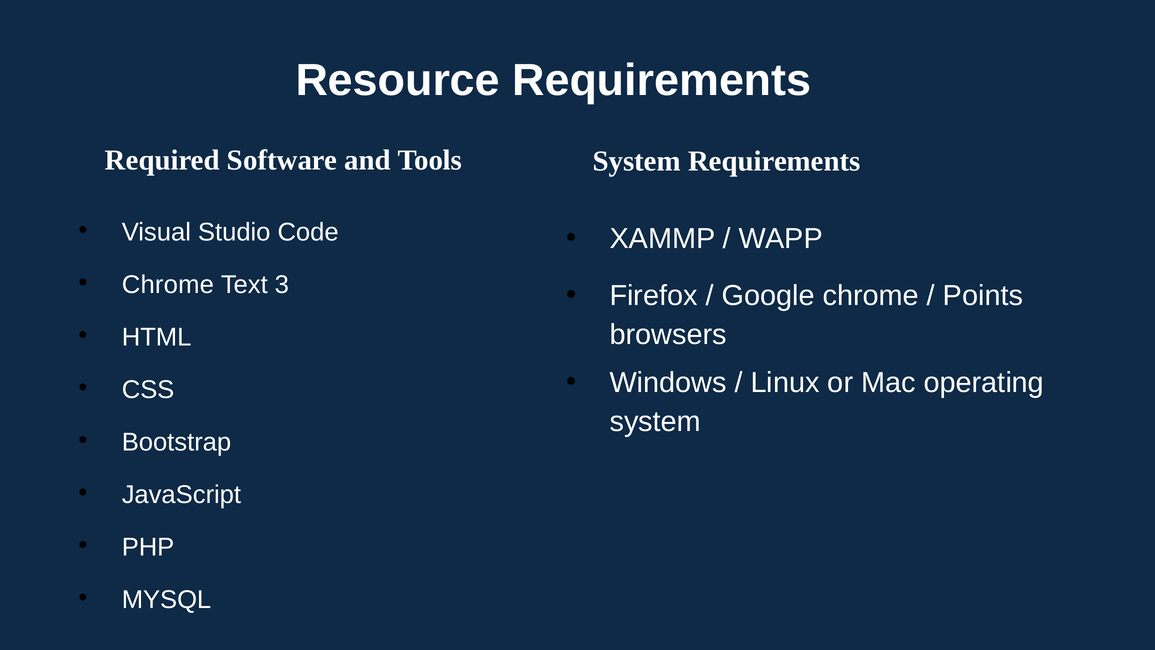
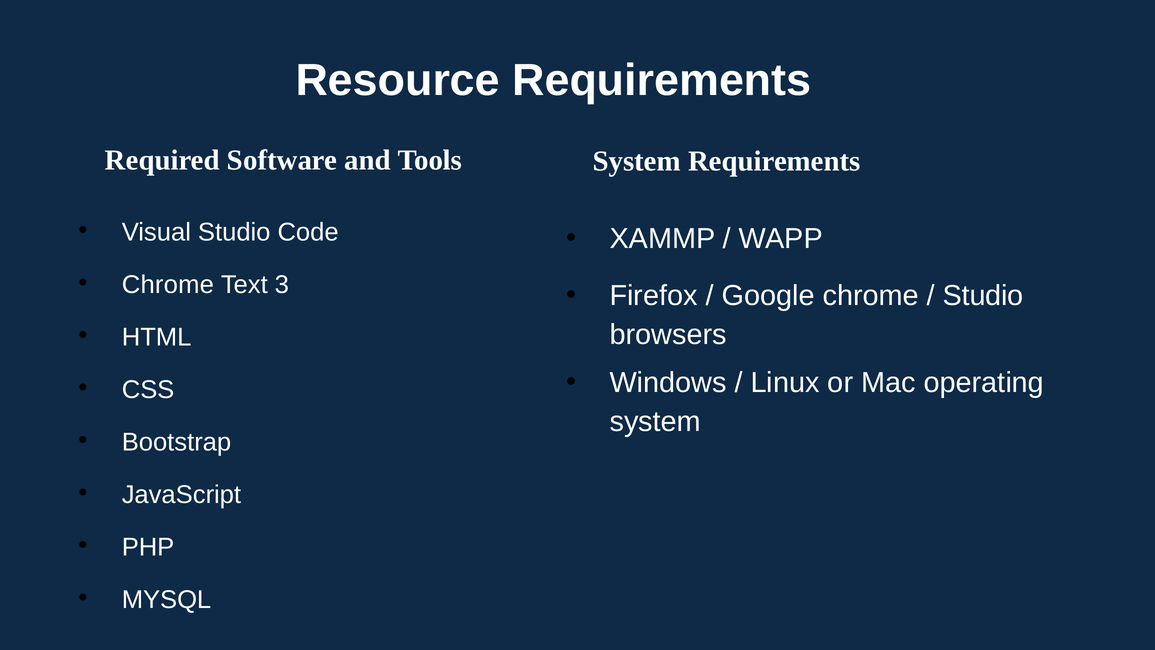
Points: Points -> Studio (983, 296)
